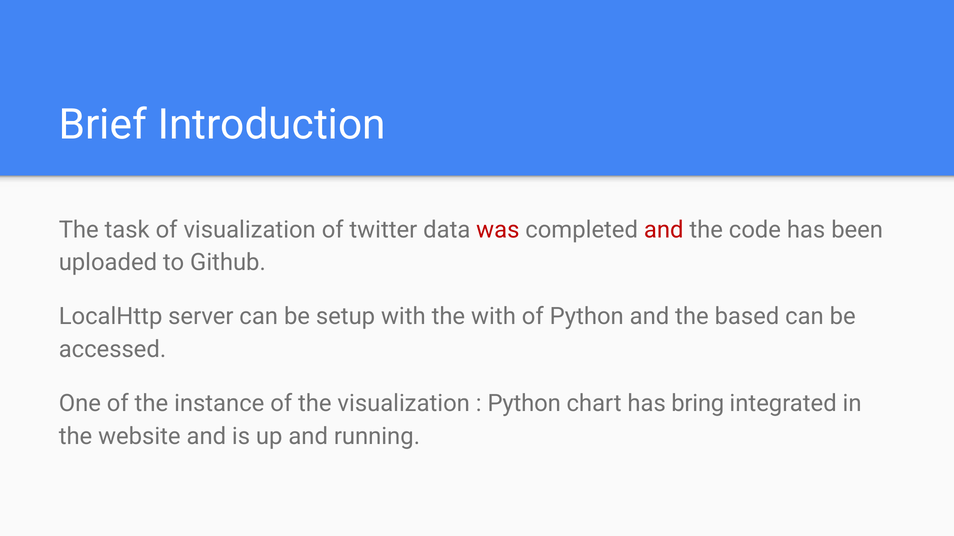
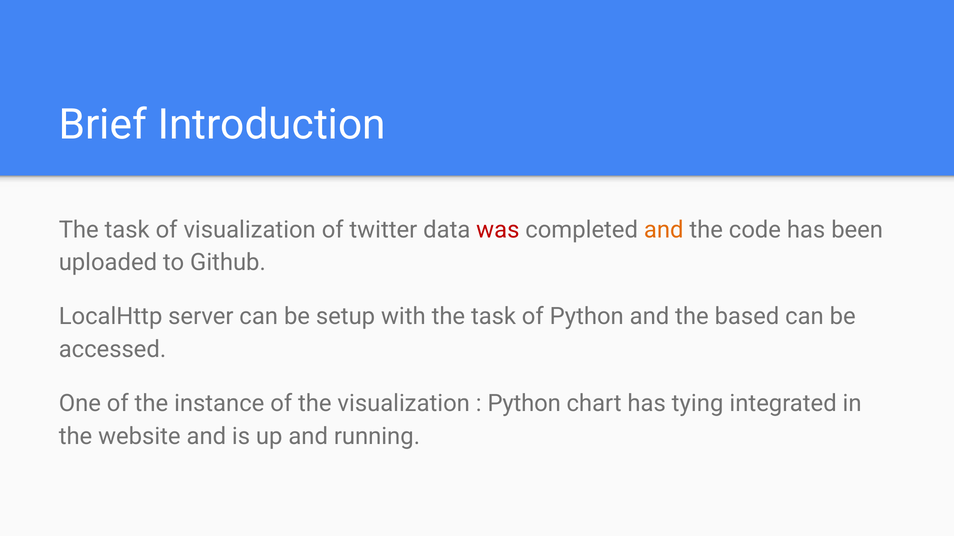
and colour: red -> orange (664, 230)
with the with: with -> task (494, 317)
bring: bring -> tying (698, 404)
